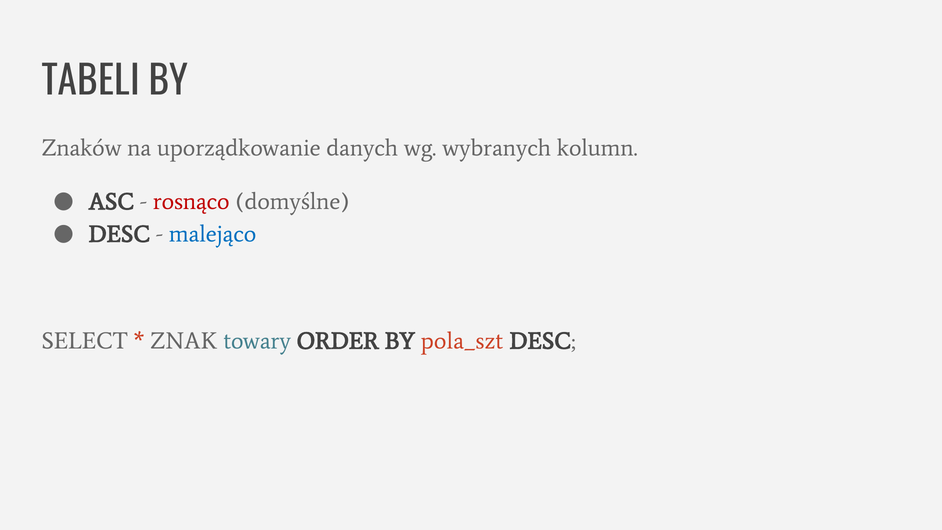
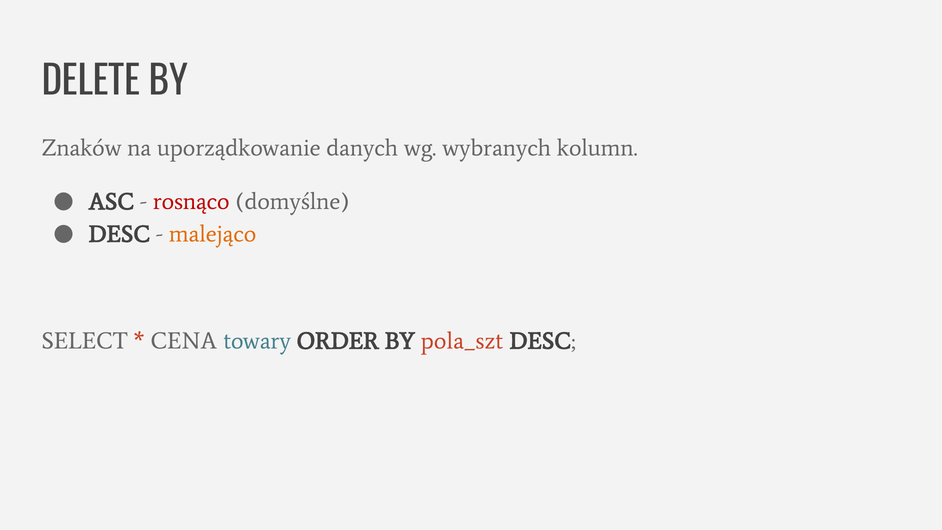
TABELI: TABELI -> DELETE (91, 82)
malejąco colour: blue -> orange (213, 234)
ZNAK: ZNAK -> CENA (184, 341)
